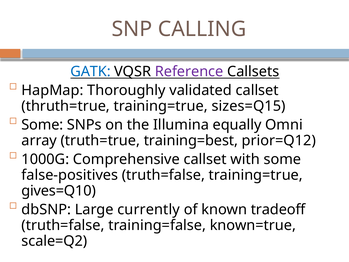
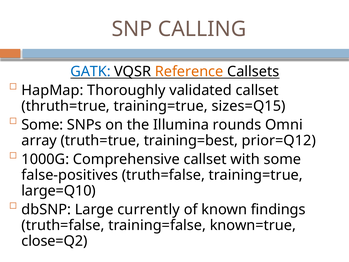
Reference colour: purple -> orange (189, 72)
equally: equally -> rounds (237, 125)
gives=Q10: gives=Q10 -> large=Q10 (59, 191)
tradeoff: tradeoff -> findings (278, 209)
scale=Q2: scale=Q2 -> close=Q2 (54, 241)
